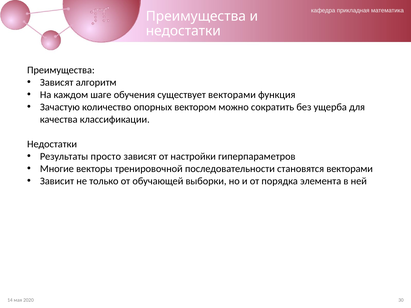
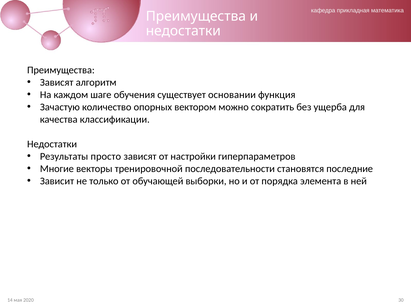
существует векторами: векторами -> основании (232, 95)
становятся векторами: векторами -> последние (350, 169)
